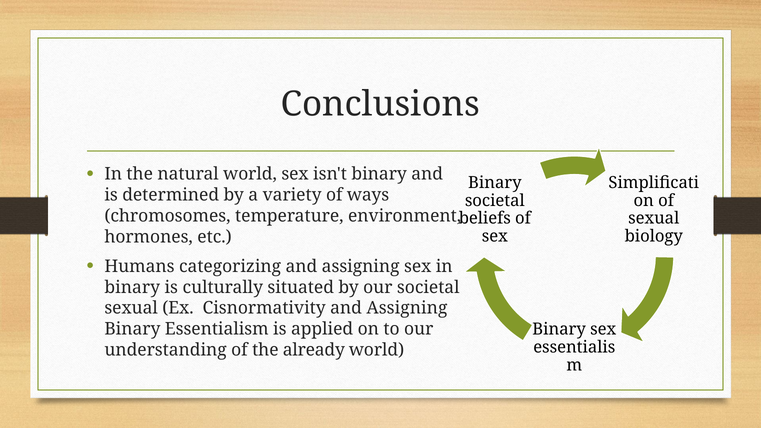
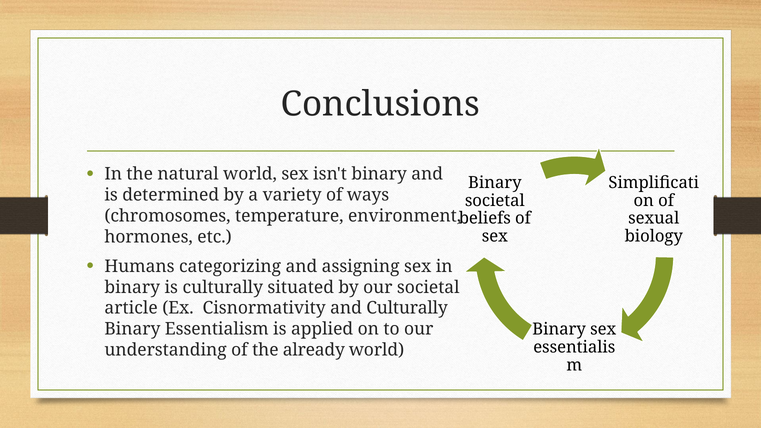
sexual: sexual -> article (131, 308)
Cisnormativity and Assigning: Assigning -> Culturally (407, 308)
